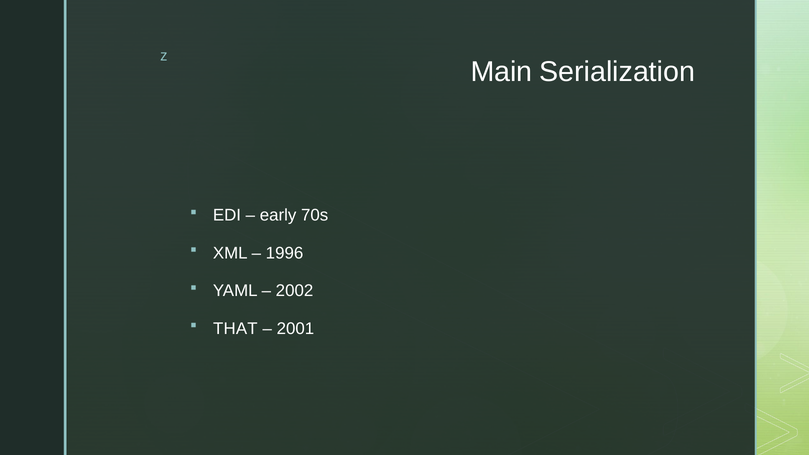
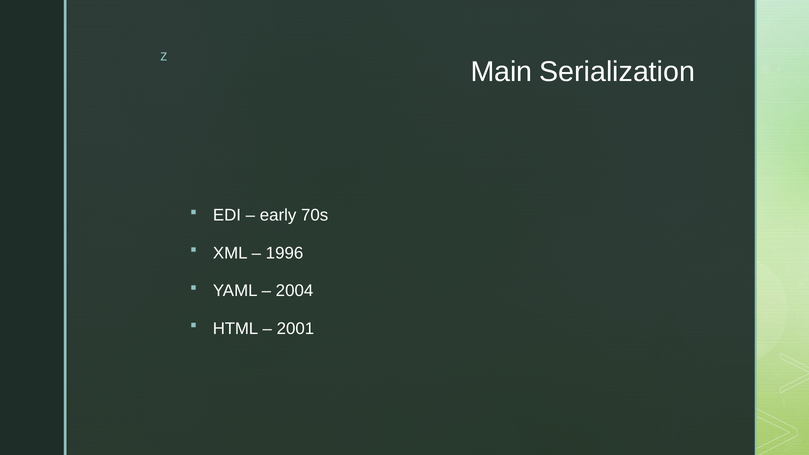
2002: 2002 -> 2004 (295, 291)
THAT: THAT -> HTML (236, 329)
